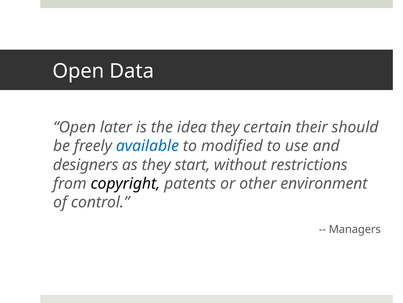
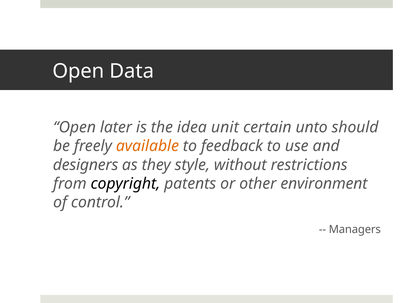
idea they: they -> unit (225, 127)
their: their -> unto (312, 127)
available colour: blue -> orange (147, 146)
modified: modified -> feedback (232, 146)
start: start -> style (192, 164)
